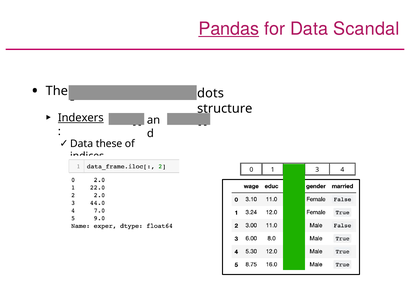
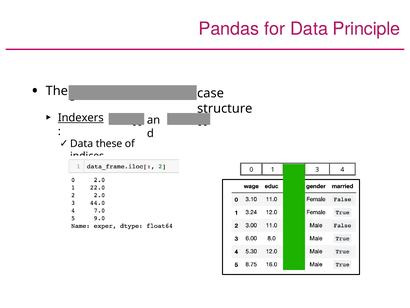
Pandas underline: present -> none (229, 29)
Scandal: Scandal -> Principle (366, 29)
dots: dots -> case (211, 93)
